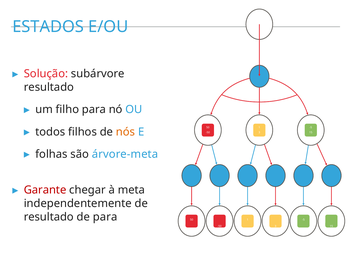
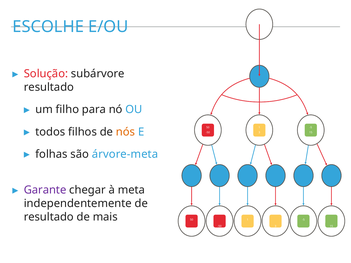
ESTADOS: ESTADOS -> ESCOLHE (48, 27)
Garante colour: red -> purple (45, 190)
de para: para -> mais (105, 217)
